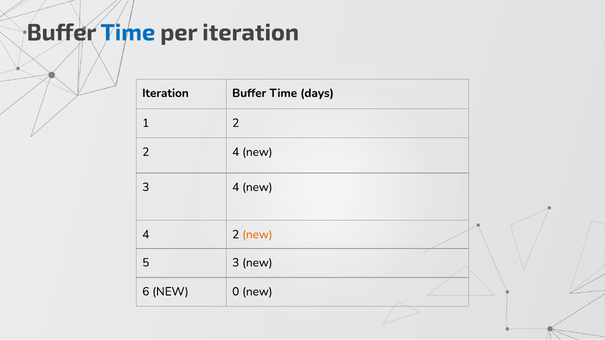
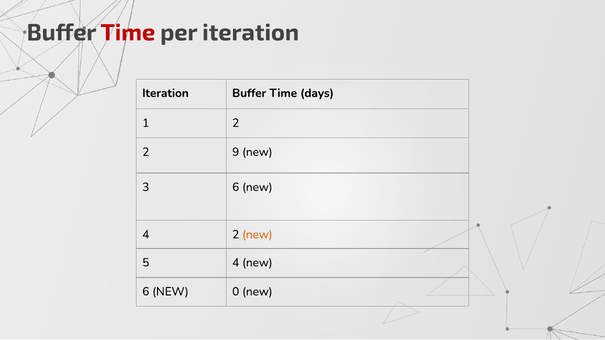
Time colour: blue -> red (128, 33)
2 4: 4 -> 9 (236, 152)
3 4: 4 -> 6 (236, 187)
5 3: 3 -> 4 (236, 263)
